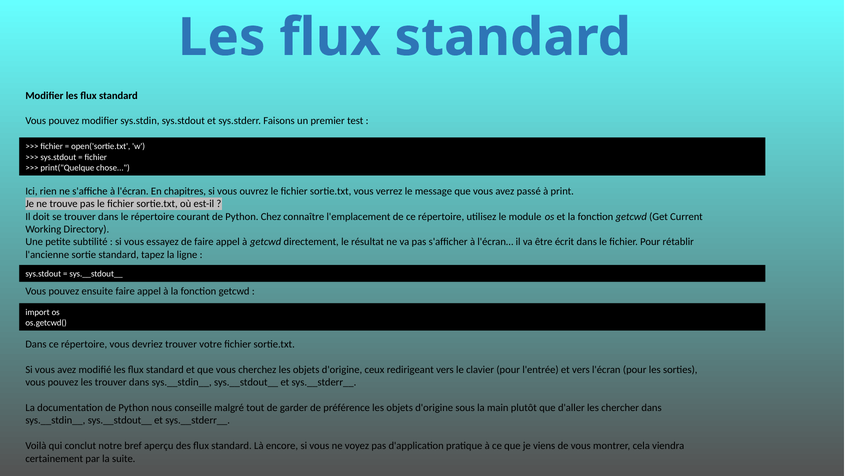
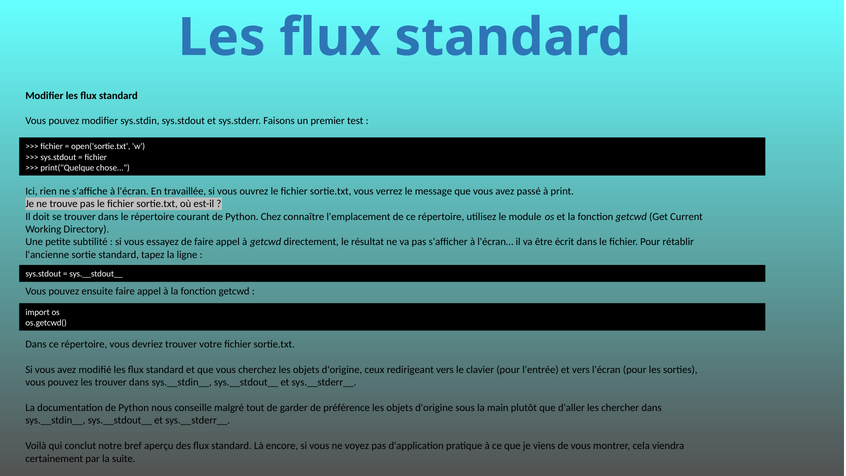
chapitres: chapitres -> travaillée (185, 191)
